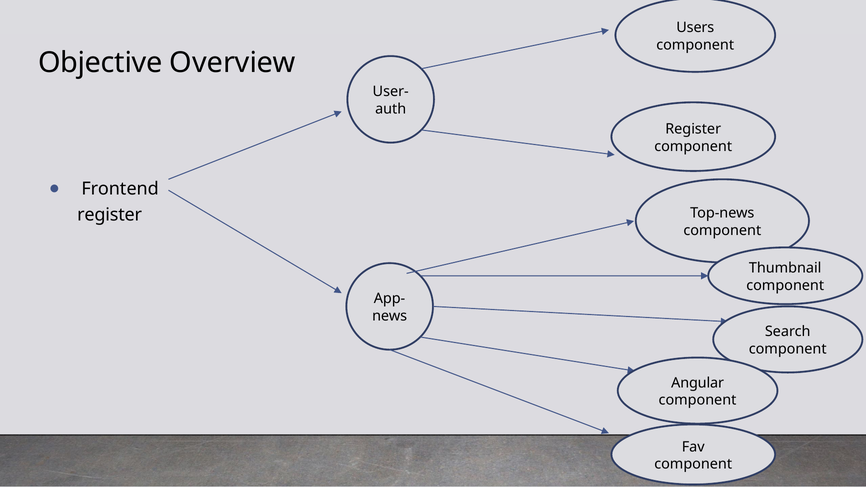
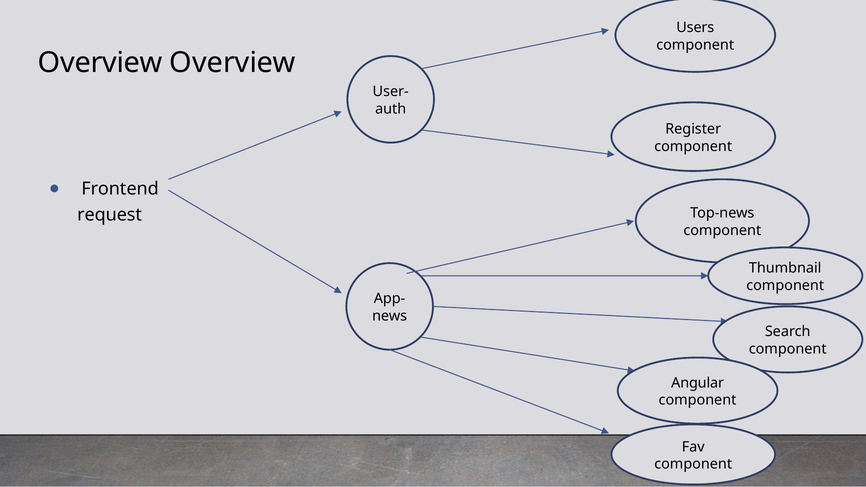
Objective: Objective -> Overview (100, 63)
register: register -> request (110, 215)
